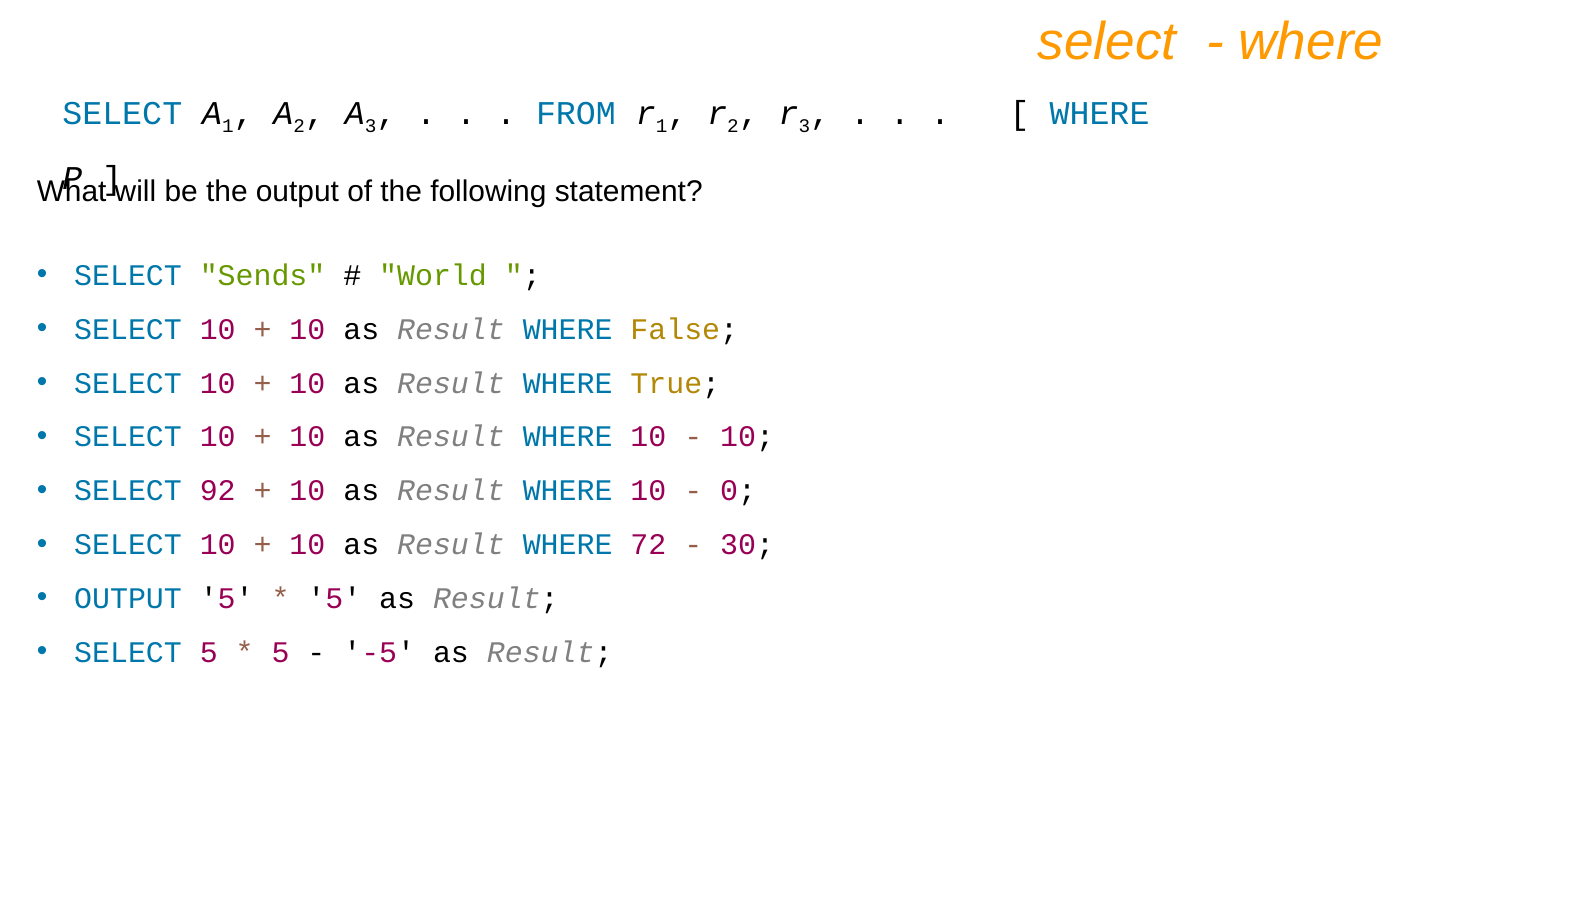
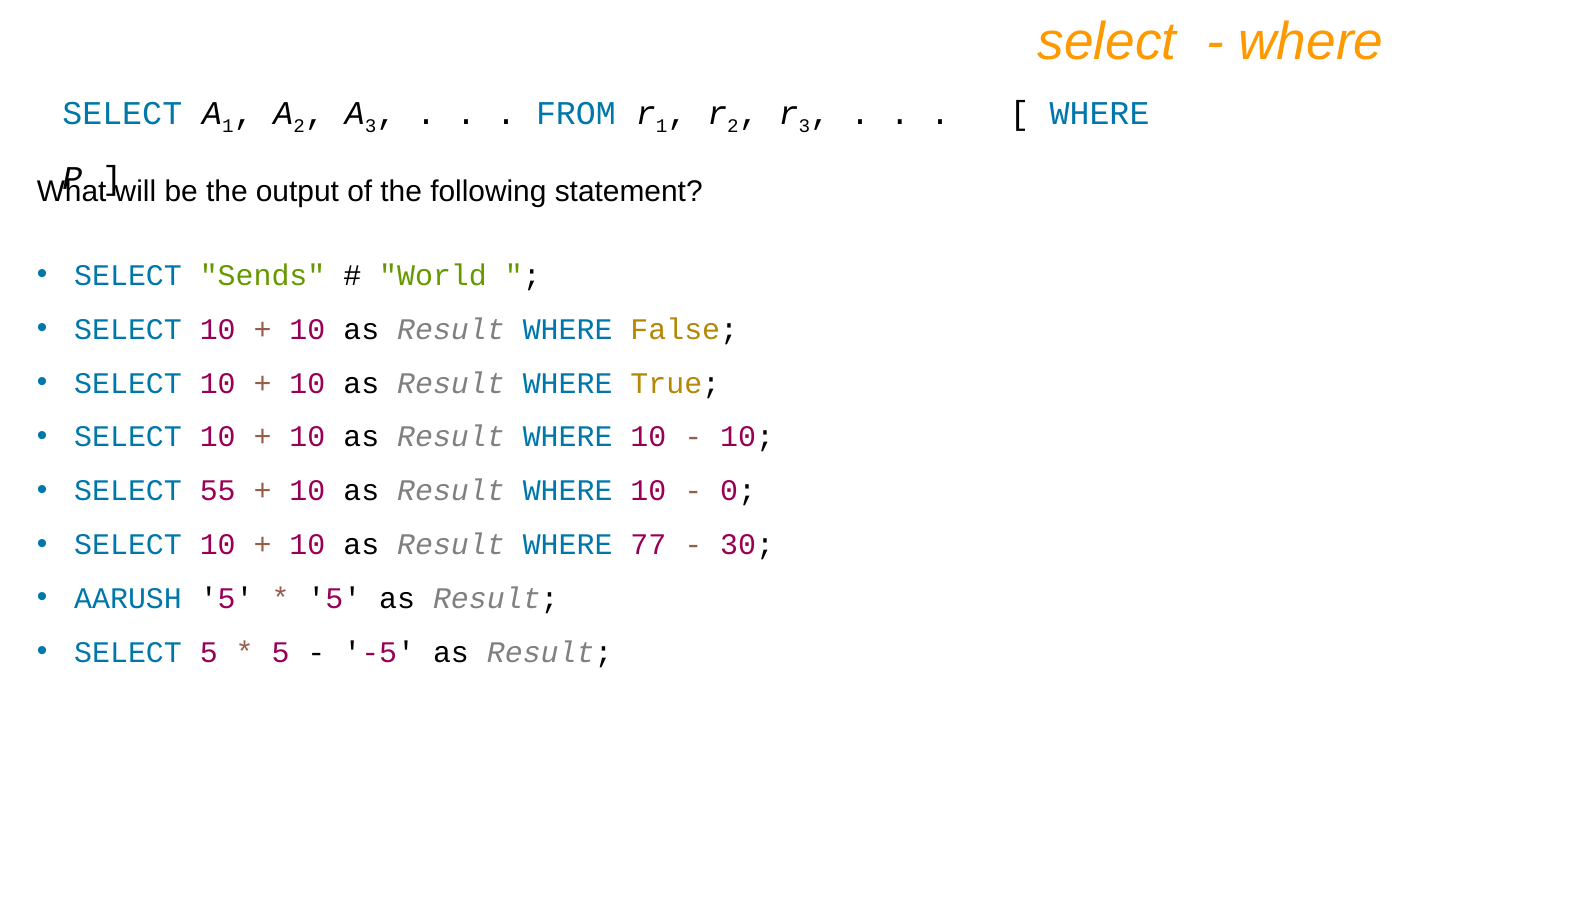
92: 92 -> 55 (218, 491)
72: 72 -> 77 (648, 545)
OUTPUT: OUTPUT -> AARUSH (128, 599)
